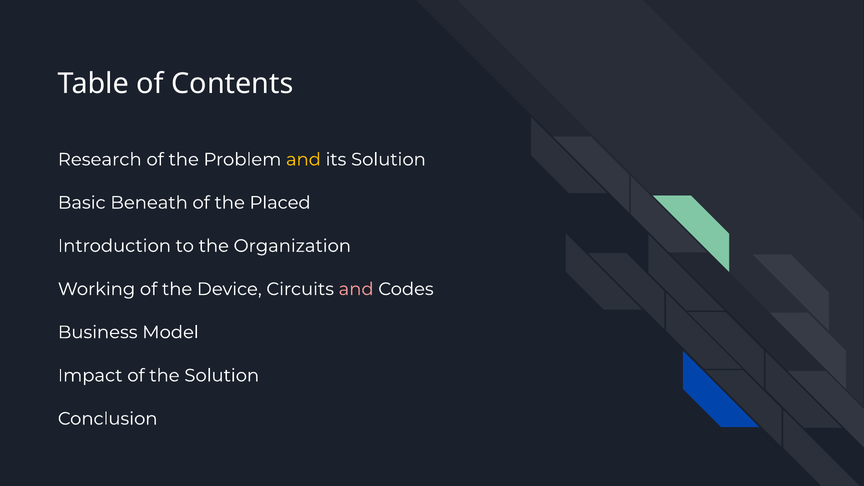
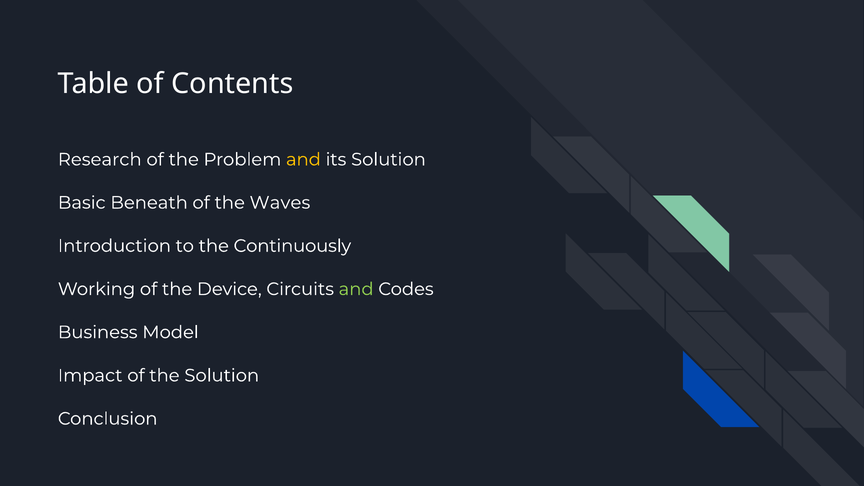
Placed: Placed -> Waves (280, 203)
Organization: Organization -> Continuously (292, 246)
and colour: pink -> light green (356, 289)
